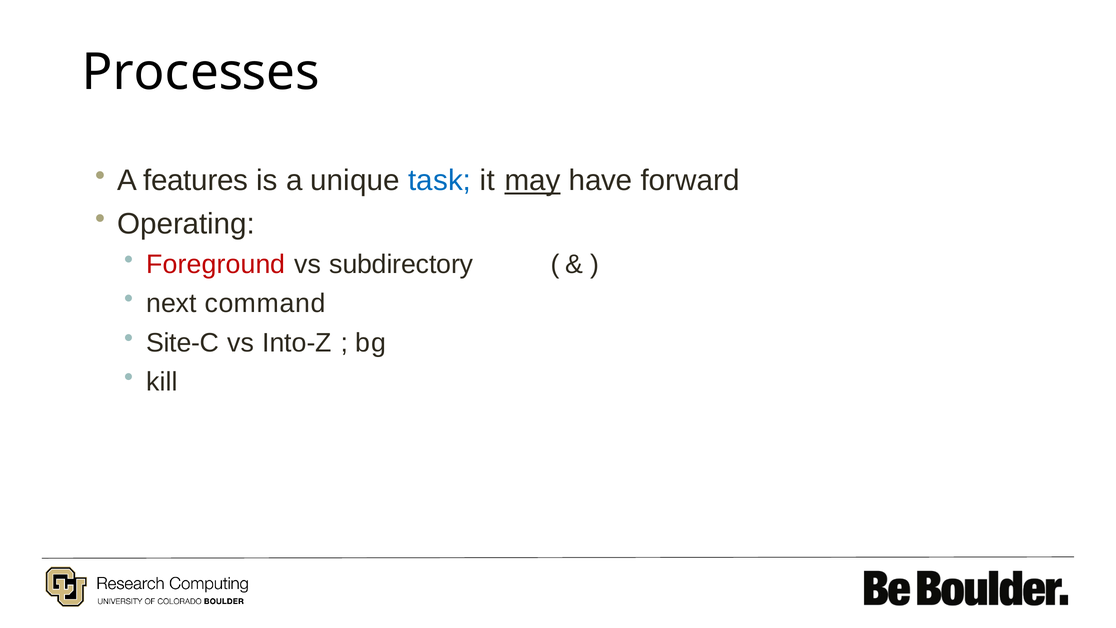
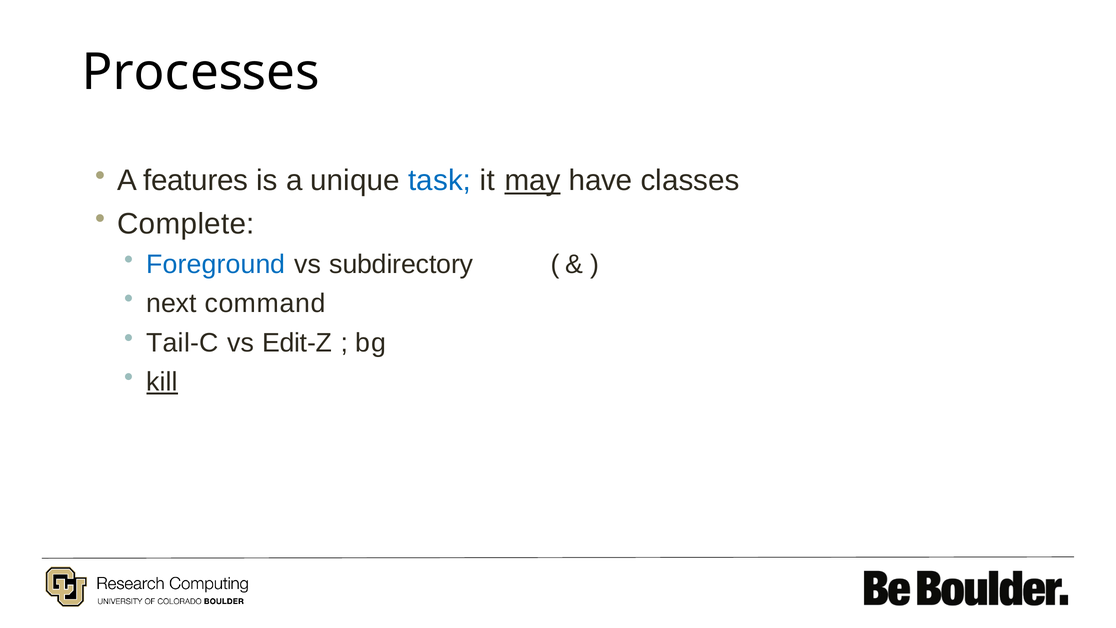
forward: forward -> classes (690, 181)
Operating: Operating -> Complete (186, 224)
Foreground colour: red -> blue (216, 264)
Site-C: Site-C -> Tail-C (182, 343)
Into-Z: Into-Z -> Edit-Z (297, 343)
kill underline: none -> present (162, 382)
